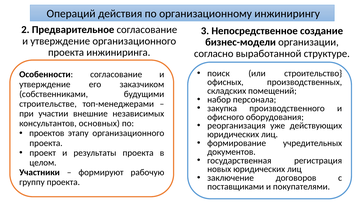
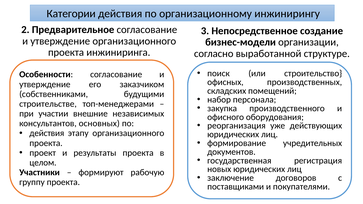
Операций: Операций -> Категории (71, 14)
проектов: проектов -> действия (47, 133)
